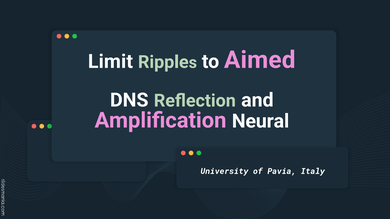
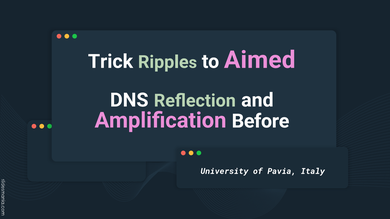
Limit: Limit -> Trick (111, 62)
Neural: Neural -> Before (261, 121)
